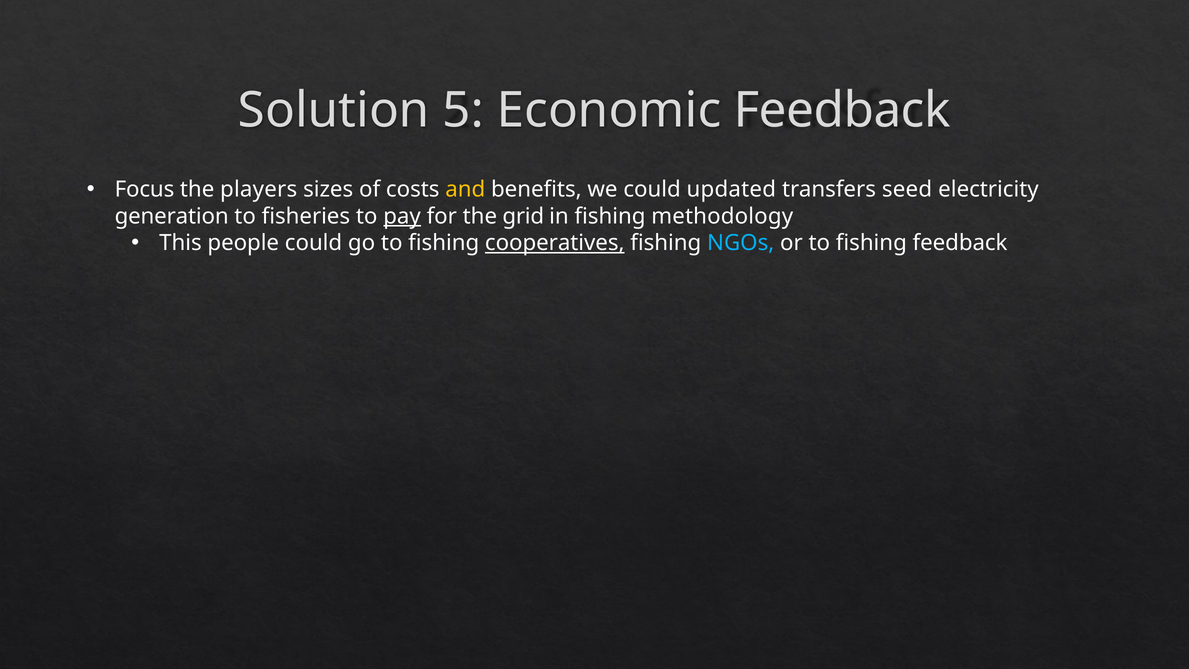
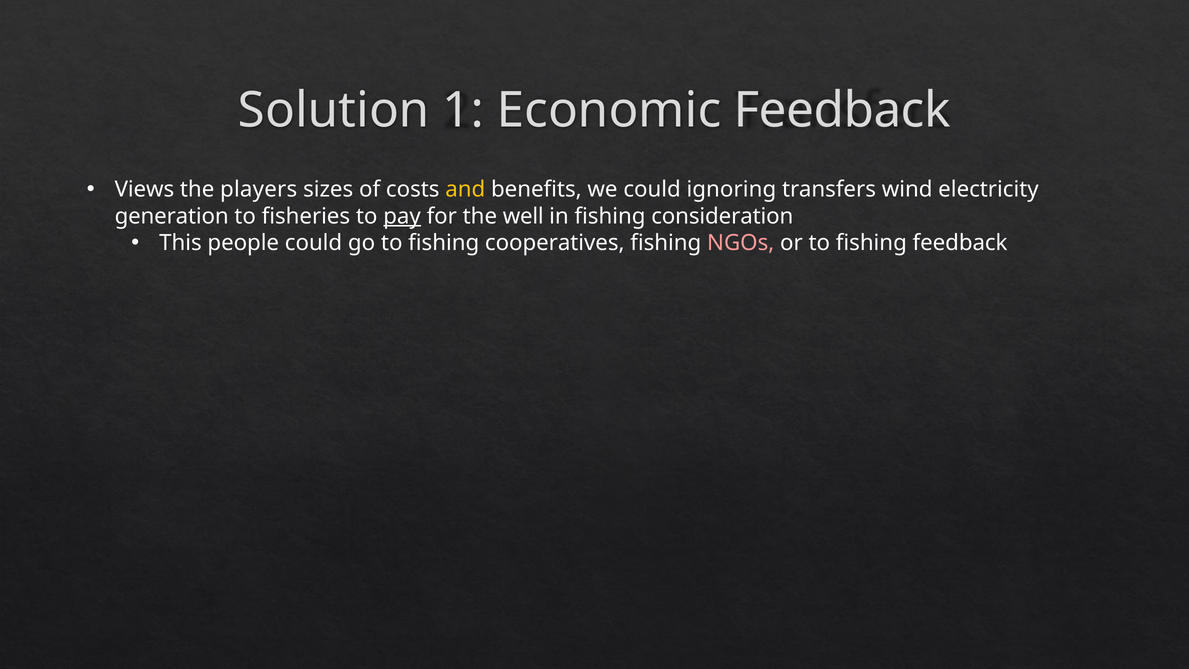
5: 5 -> 1 (463, 110)
Focus: Focus -> Views (144, 189)
updated: updated -> ignoring (731, 189)
seed: seed -> wind (907, 189)
grid: grid -> well (523, 216)
methodology: methodology -> consideration (722, 216)
cooperatives underline: present -> none (555, 243)
NGOs colour: light blue -> pink (741, 243)
